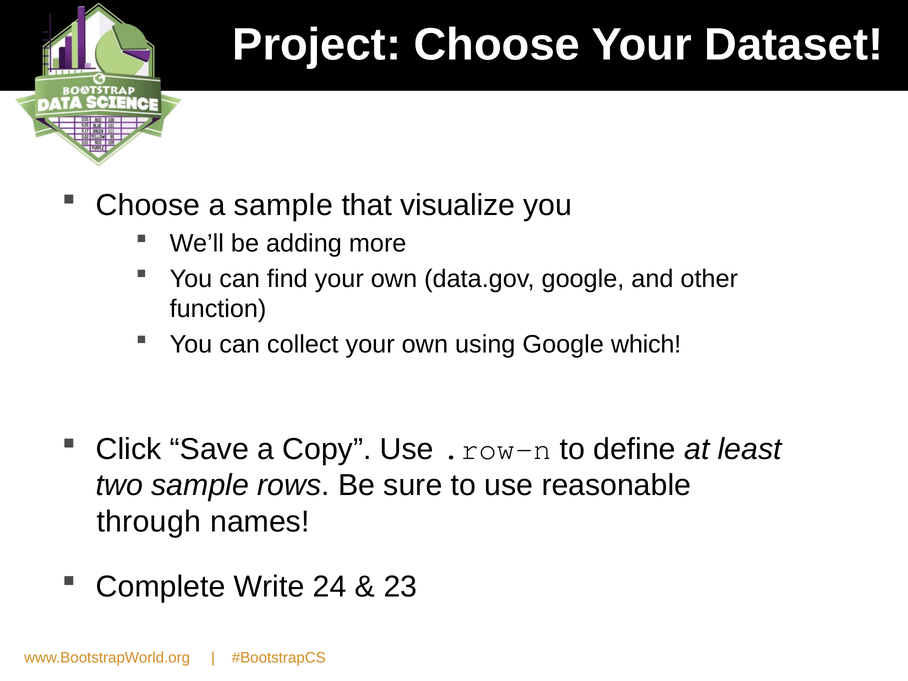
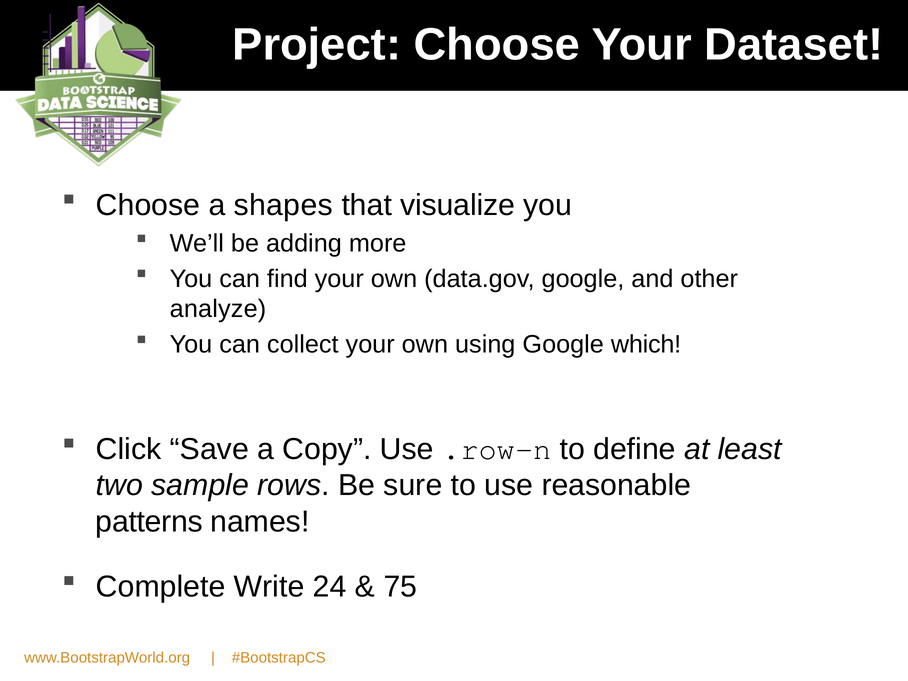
a sample: sample -> shapes (283, 205)
function: function -> analyze (218, 309)
through: through -> patterns (149, 522)
23: 23 -> 75 (400, 587)
